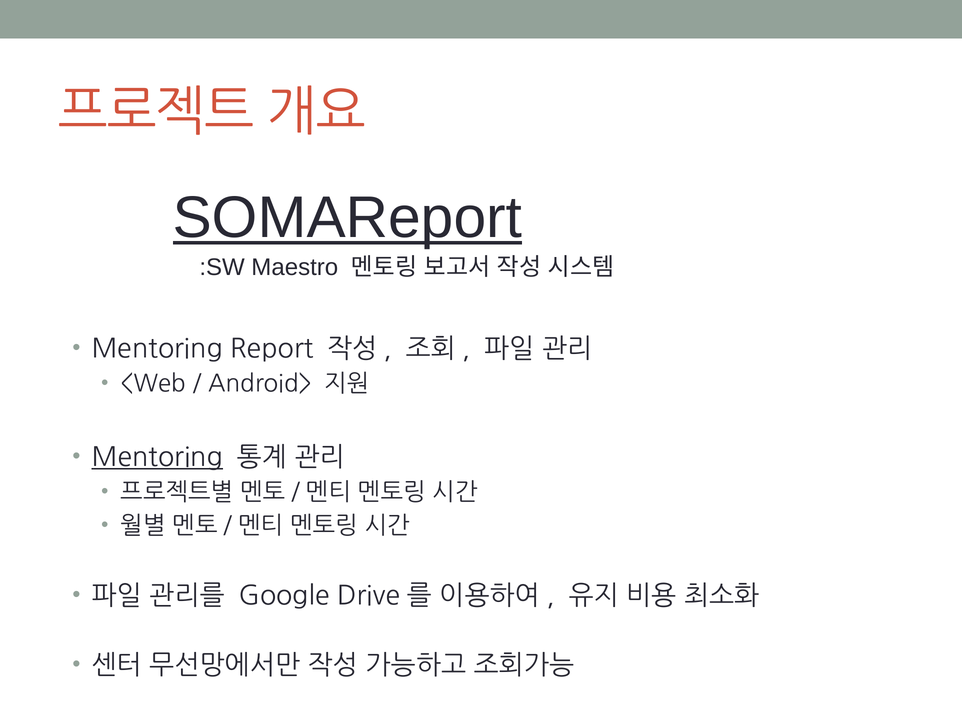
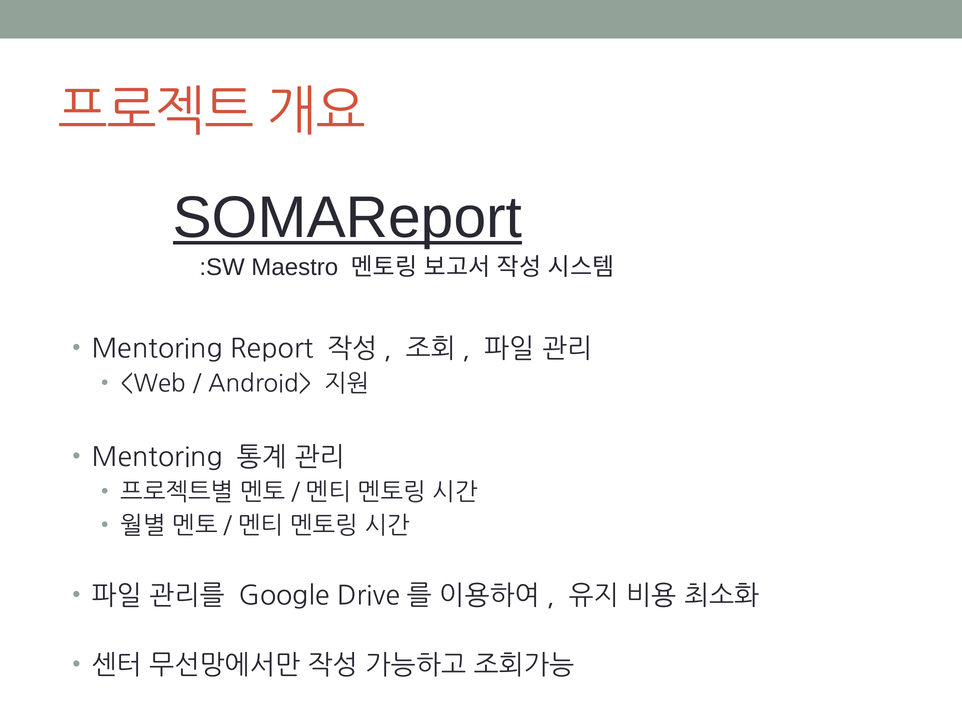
Mentoring underline: present -> none (157, 458)
